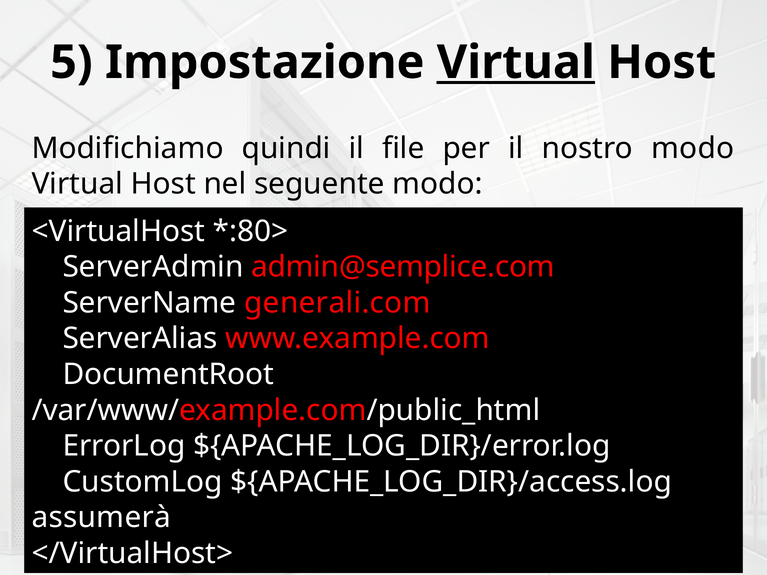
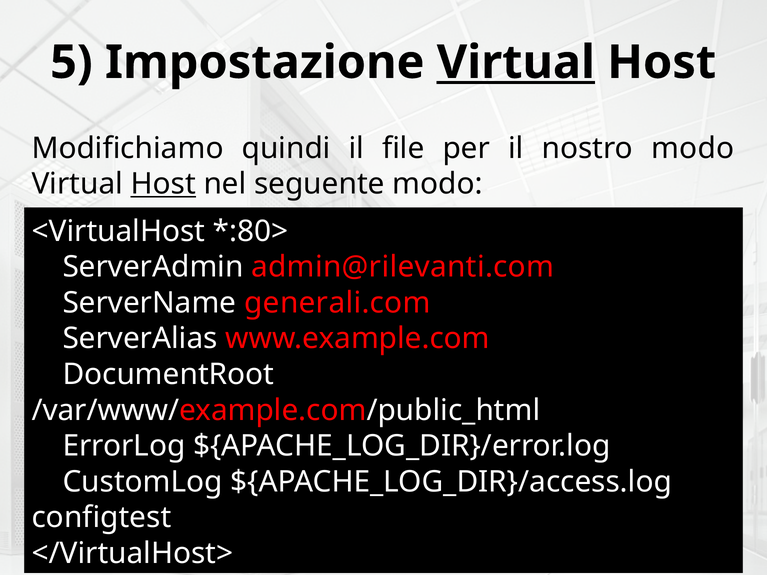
Host underline: none -> present (163, 184)
admin@semplice.com: admin@semplice.com -> admin@rilevanti.com (403, 267)
assumerà: assumerà -> configtest (101, 518)
